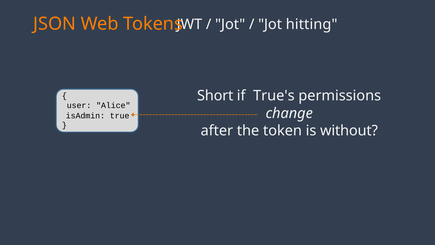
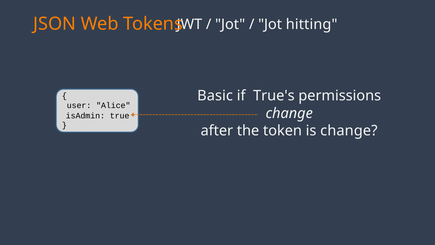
Short: Short -> Basic (215, 96)
is without: without -> change (349, 131)
